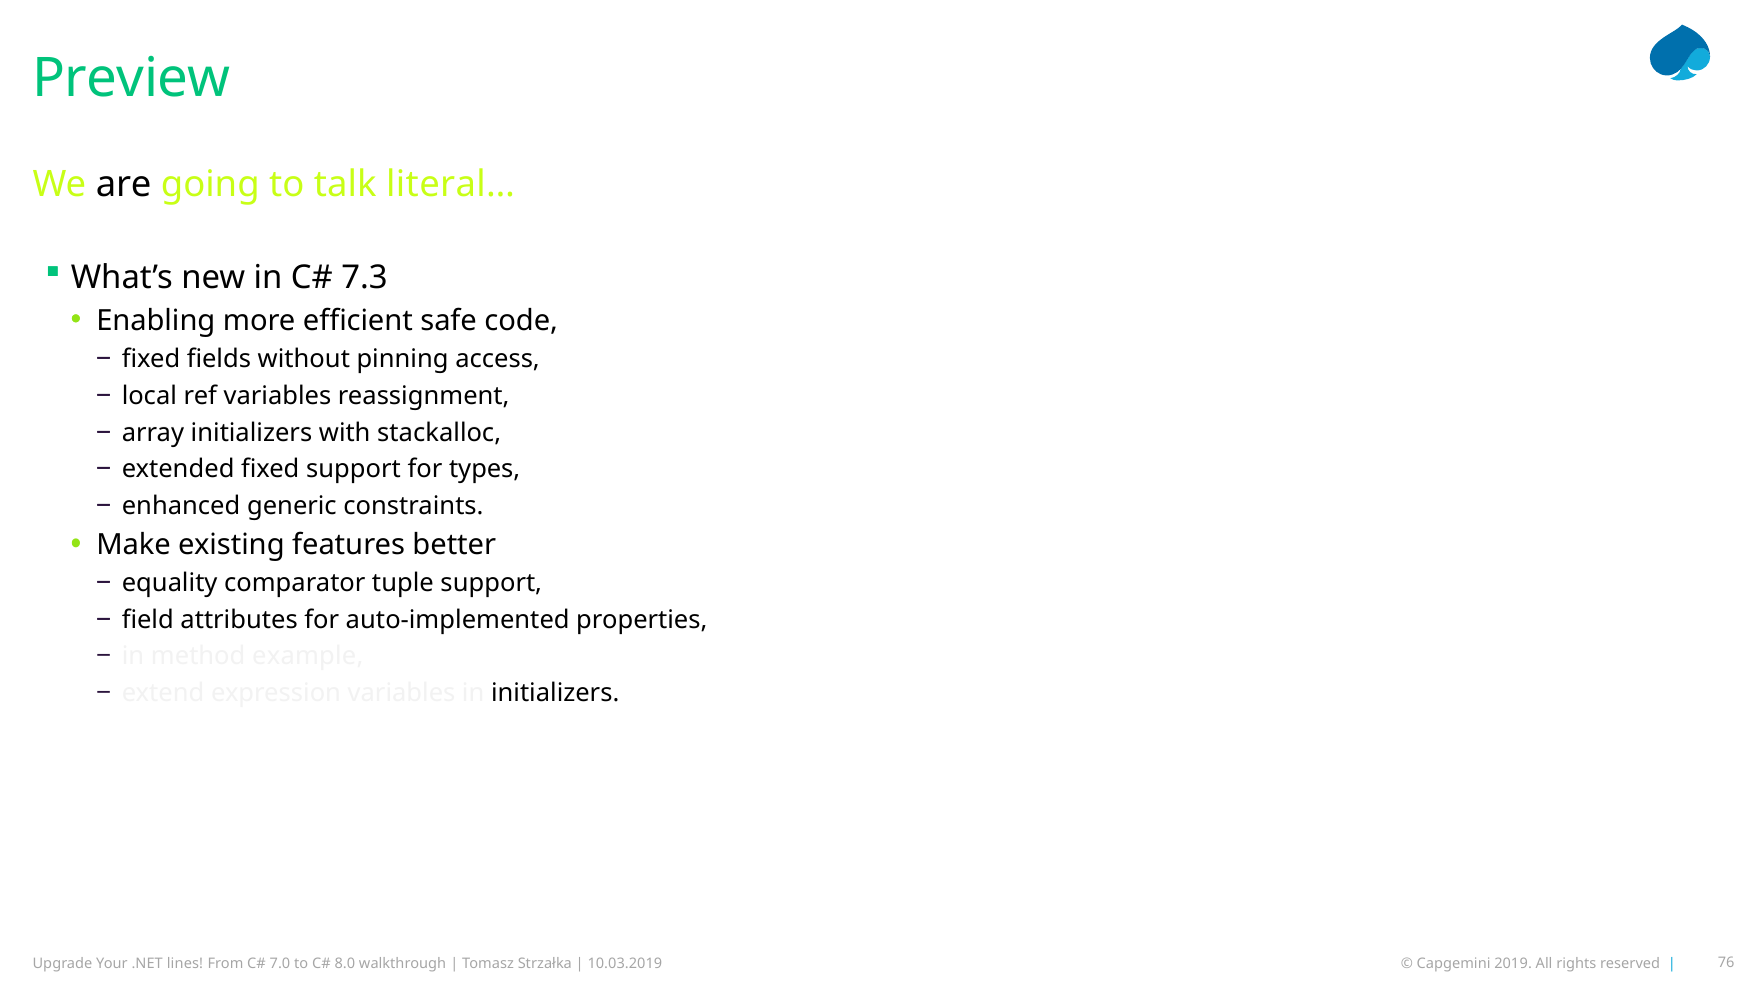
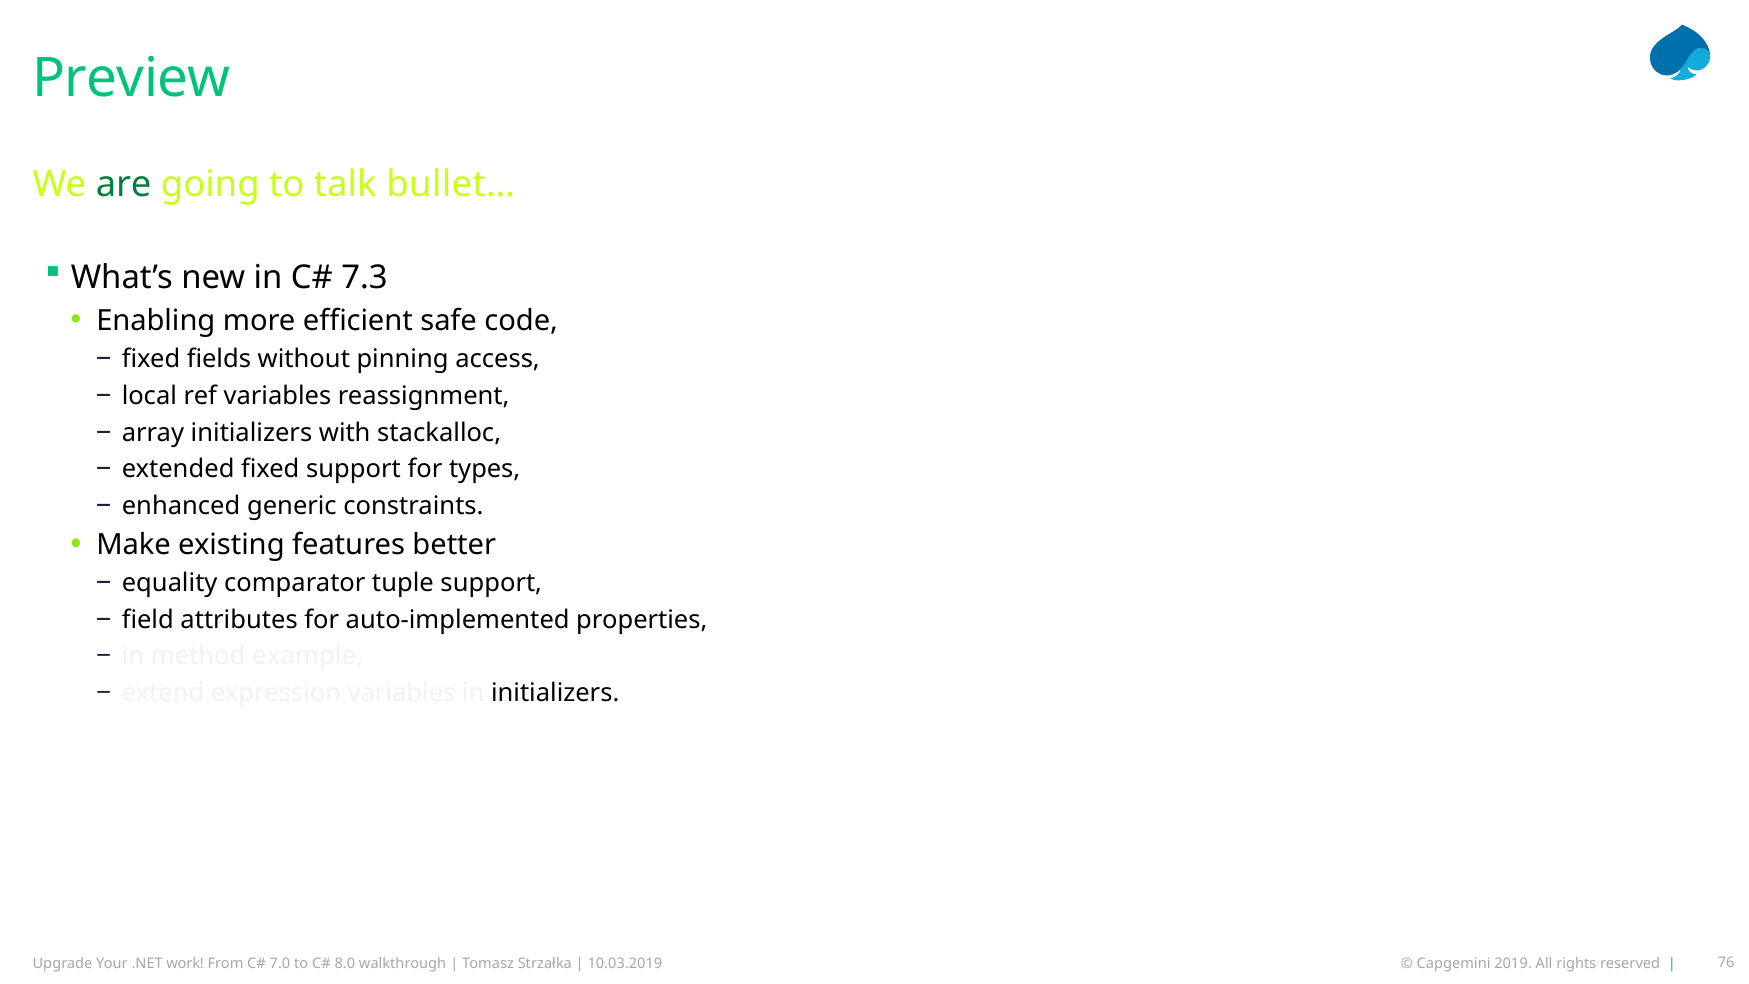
are colour: black -> green (124, 184)
literal…: literal… -> bullet… (451, 184)
lines: lines -> work (185, 964)
